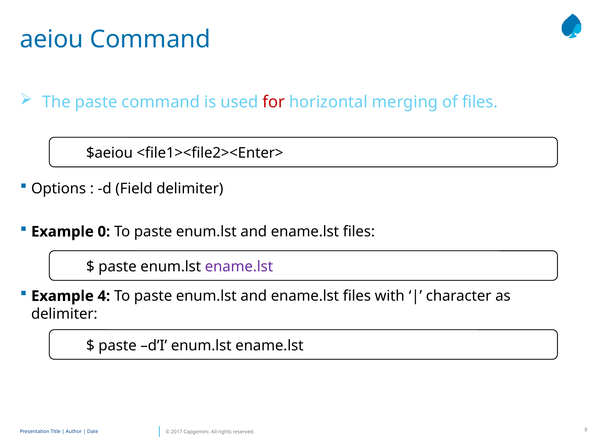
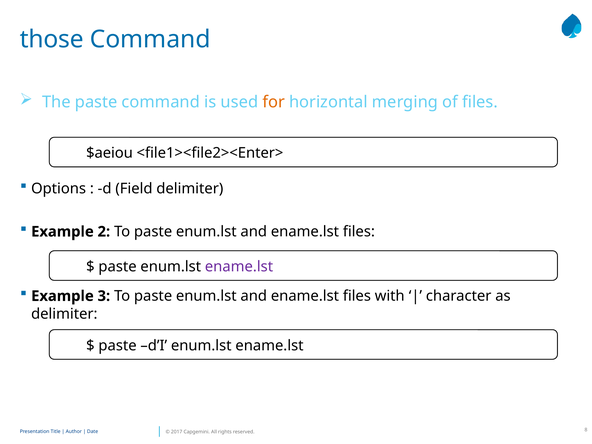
aeiou: aeiou -> those (52, 39)
for colour: red -> orange (274, 102)
0: 0 -> 2 (104, 232)
4: 4 -> 3 (104, 296)
